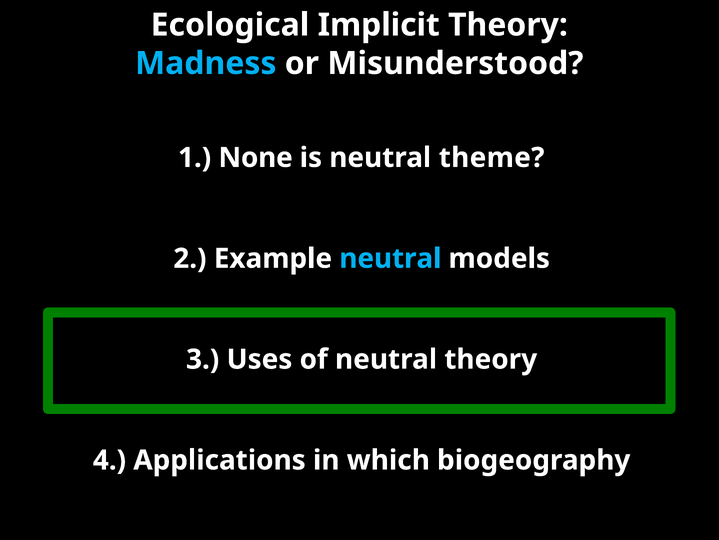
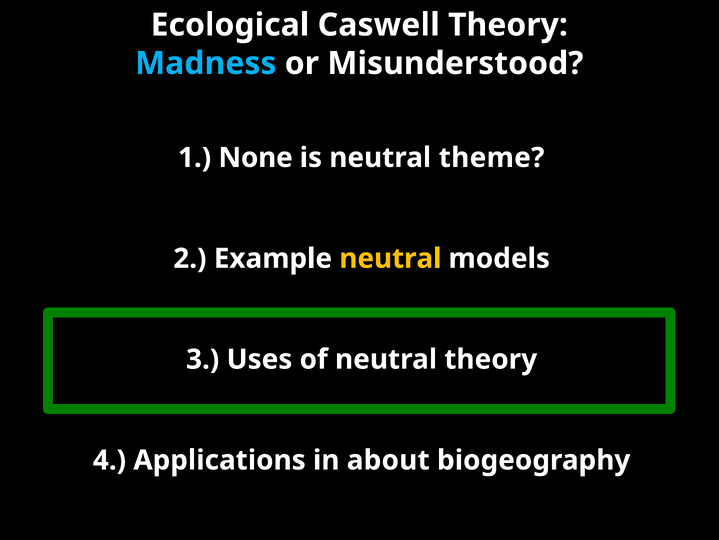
Implicit: Implicit -> Caswell (379, 25)
neutral colour: light blue -> yellow (390, 258)
which: which -> about (388, 460)
